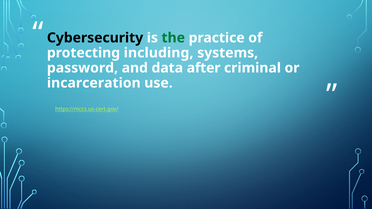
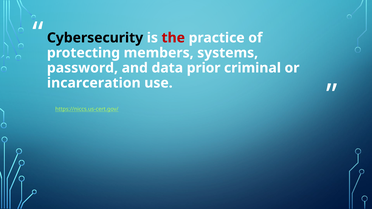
the colour: green -> red (173, 38)
including: including -> members (159, 53)
after: after -> prior (204, 68)
